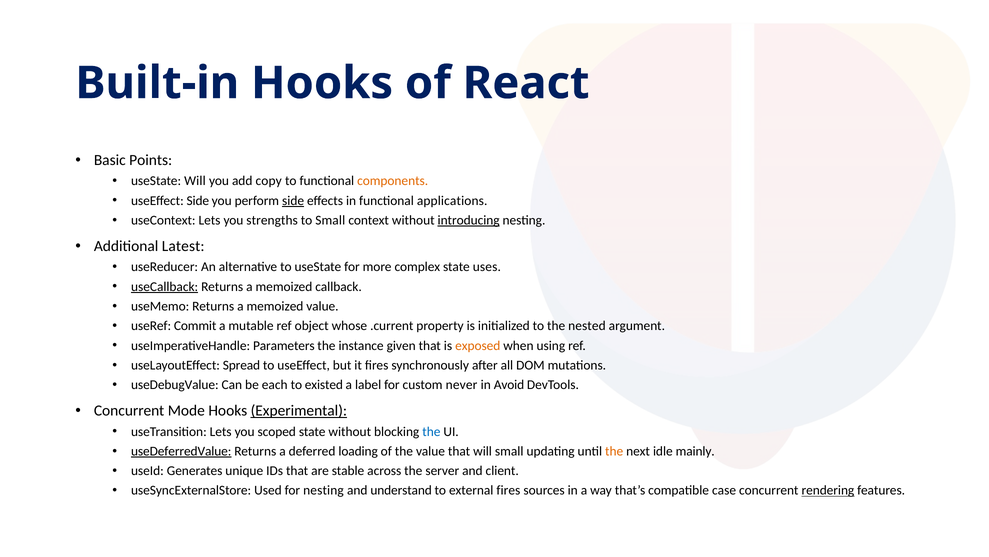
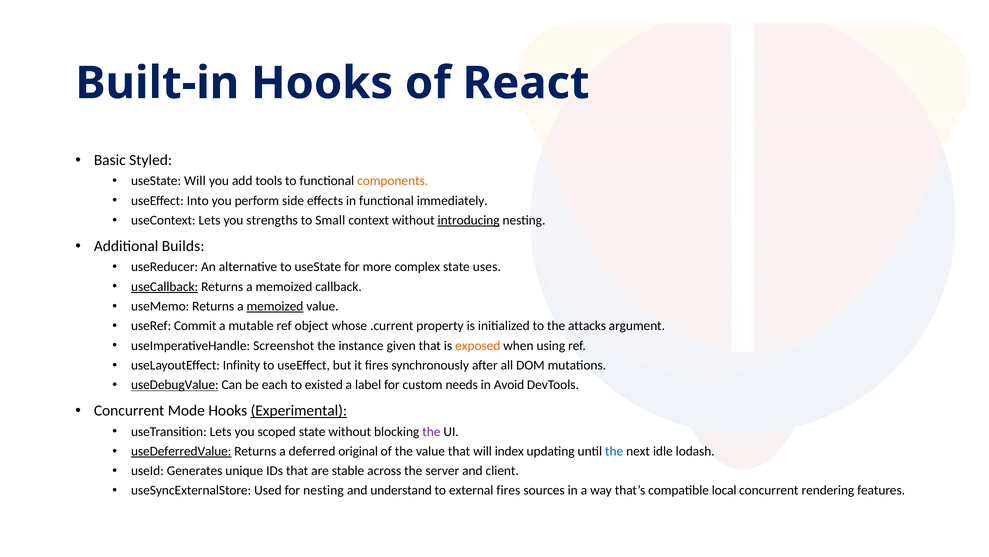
Points: Points -> Styled (151, 160)
copy: copy -> tools (269, 181)
useEffect Side: Side -> Into (198, 200)
side underline: present -> none (293, 200)
applications: applications -> immediately (452, 200)
Latest: Latest -> Builds (183, 246)
memoized underline: none -> present (275, 306)
nested: nested -> attacks (587, 326)
Parameters: Parameters -> Screenshot (284, 345)
Spread: Spread -> Infinity (241, 365)
useDebugValue underline: none -> present (175, 384)
never: never -> needs (462, 384)
the colour: blue -> purple (431, 431)
loading: loading -> original (358, 451)
will small: small -> index (509, 451)
the colour: orange -> blue (614, 451)
mainly: mainly -> lodash (695, 451)
case: case -> local (724, 490)
rendering underline: present -> none (828, 490)
